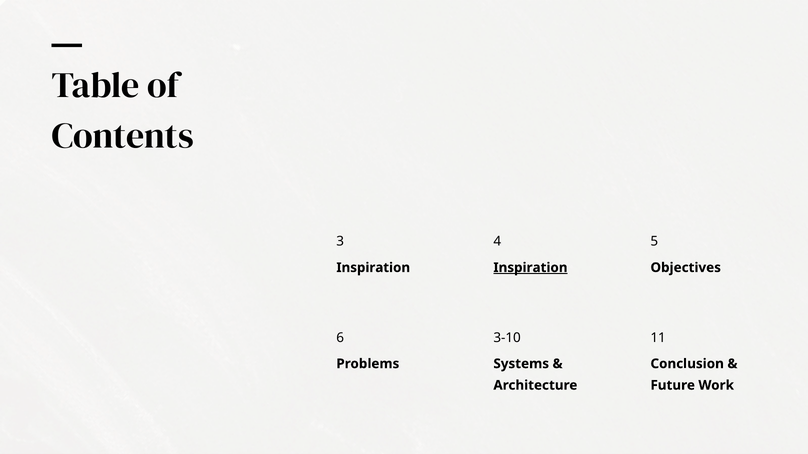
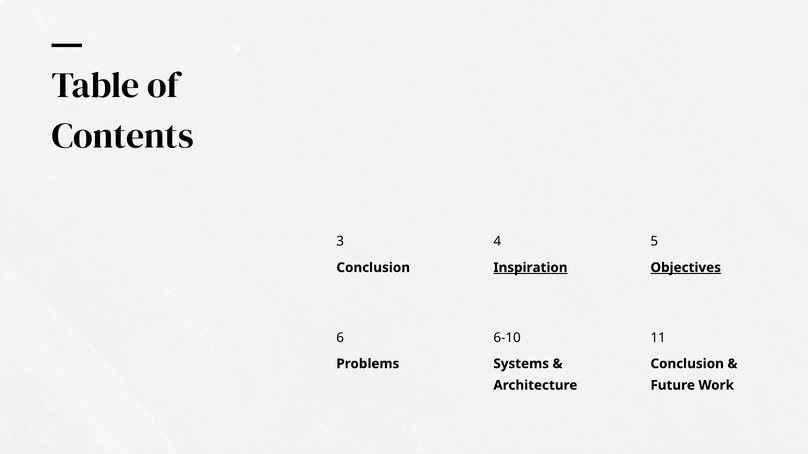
Inspiration: Inspiration -> Conclusion (373, 268)
Objectives underline: none -> present (686, 268)
3-10: 3-10 -> 6-10 (507, 338)
